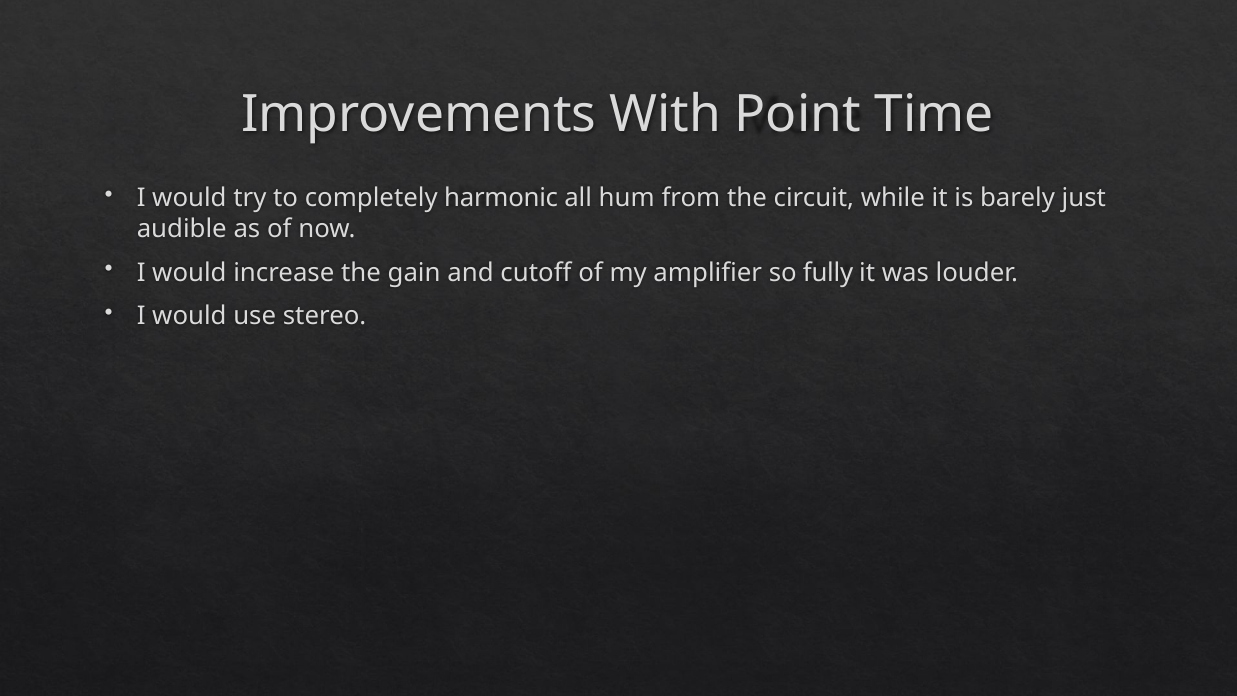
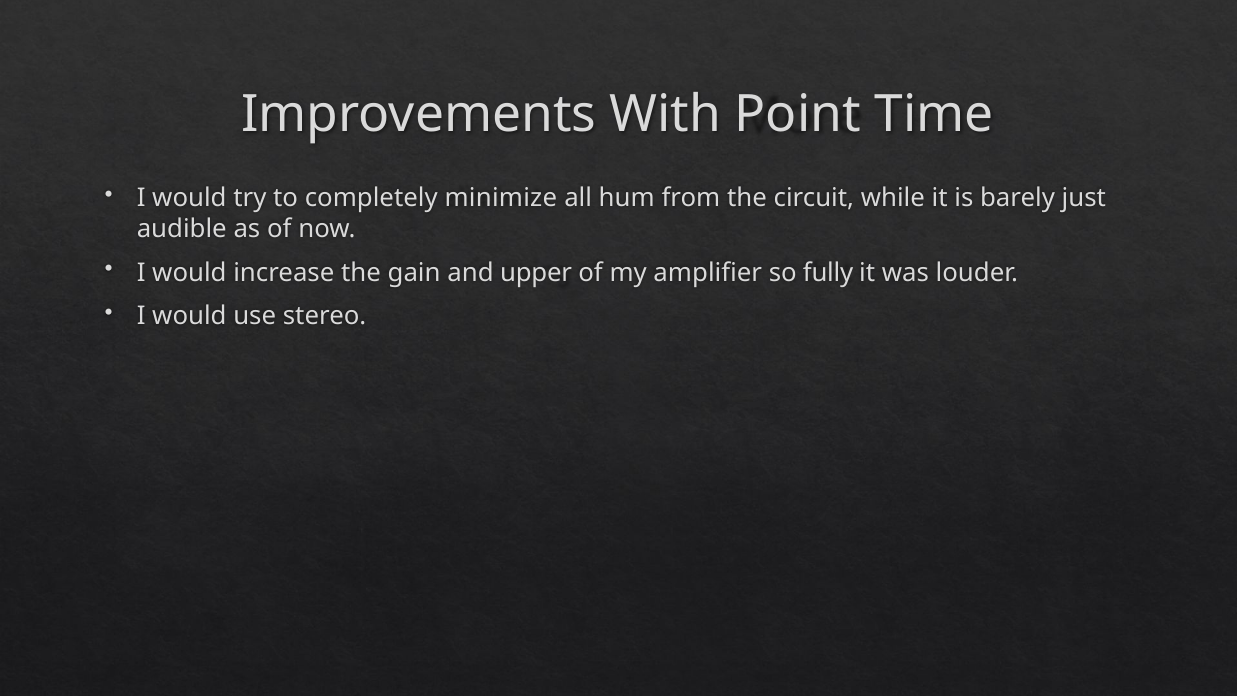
harmonic: harmonic -> minimize (501, 198)
cutoff: cutoff -> upper (536, 272)
